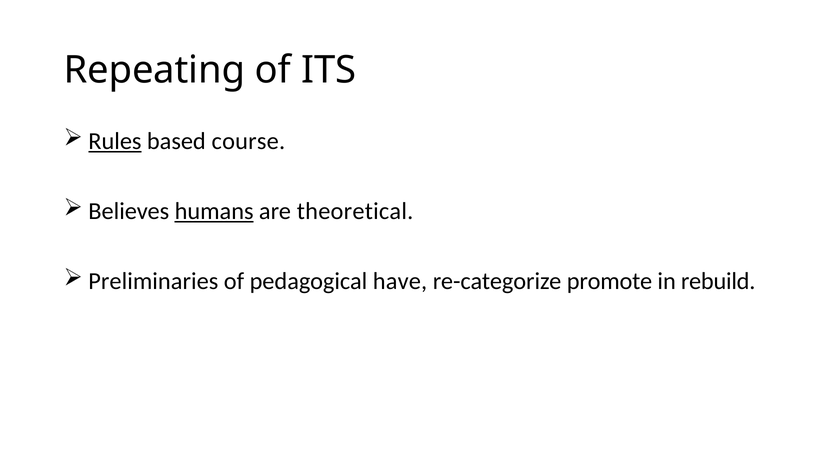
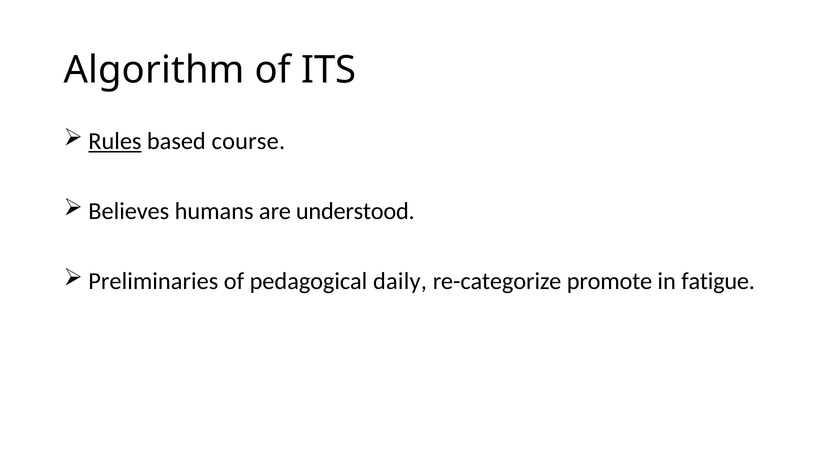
Repeating: Repeating -> Algorithm (154, 70)
humans underline: present -> none (214, 211)
theoretical: theoretical -> understood (355, 211)
have: have -> daily (400, 281)
rebuild: rebuild -> fatigue (718, 281)
